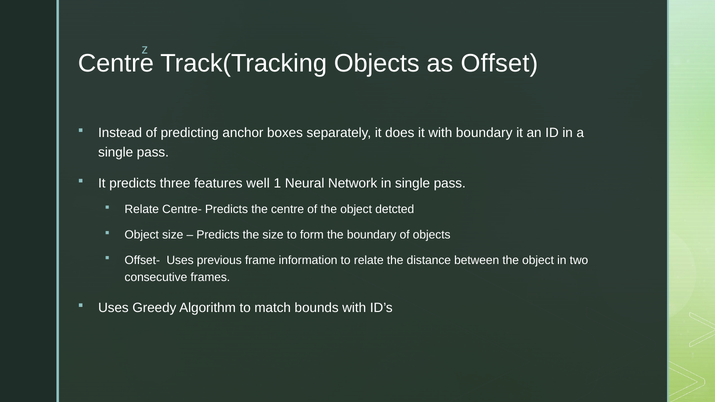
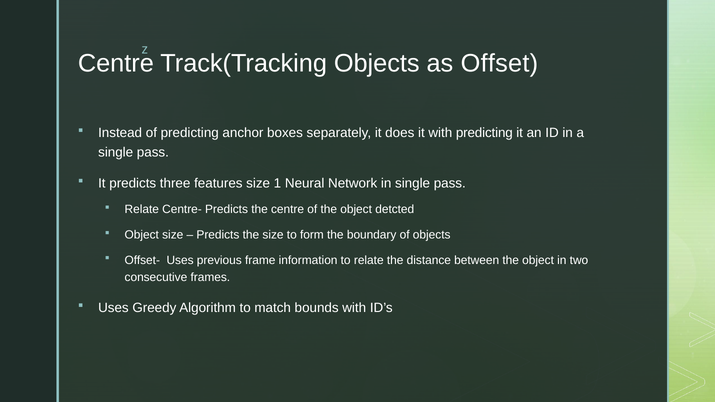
with boundary: boundary -> predicting (484, 133)
features well: well -> size (258, 183)
